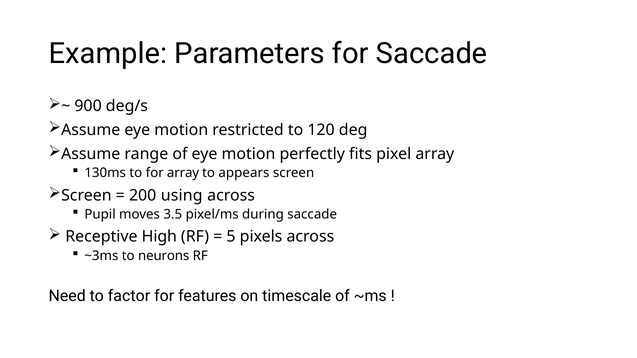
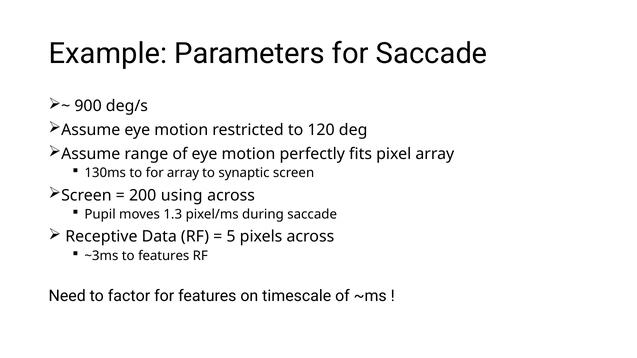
appears: appears -> synaptic (244, 173)
3.5: 3.5 -> 1.3 (173, 215)
High: High -> Data (159, 237)
to neurons: neurons -> features (164, 256)
